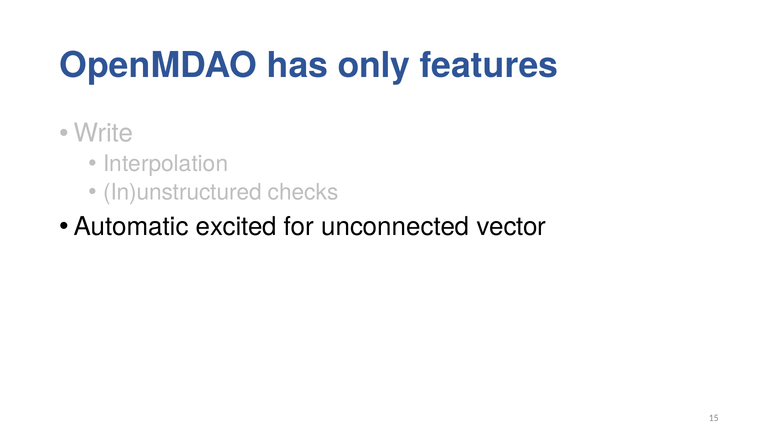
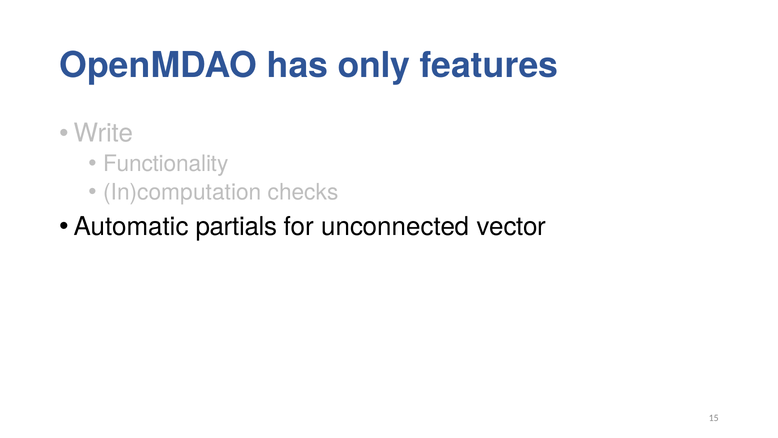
Interpolation: Interpolation -> Functionality (166, 164)
In)unstructured: In)unstructured -> In)computation (182, 192)
excited: excited -> partials (236, 226)
